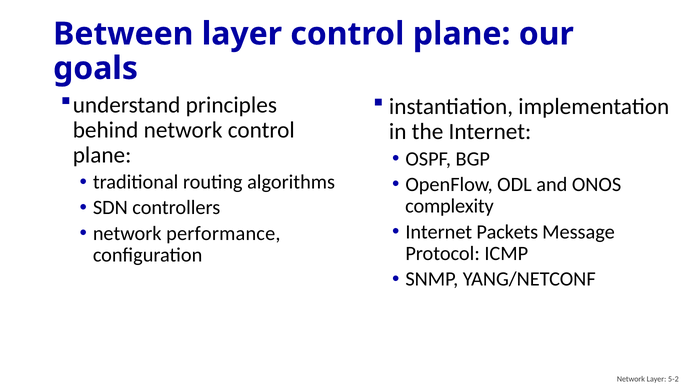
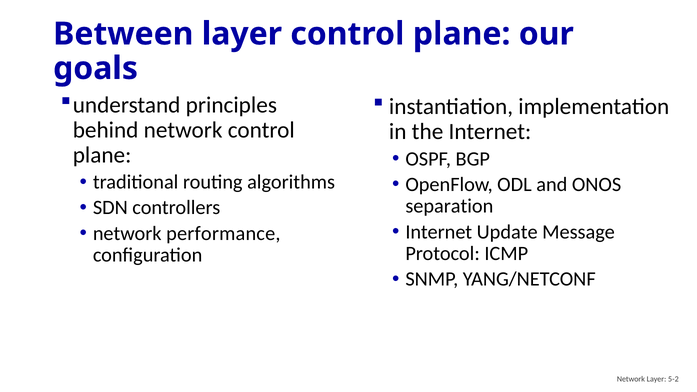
complexity: complexity -> separation (449, 206)
Packets: Packets -> Update (507, 232)
